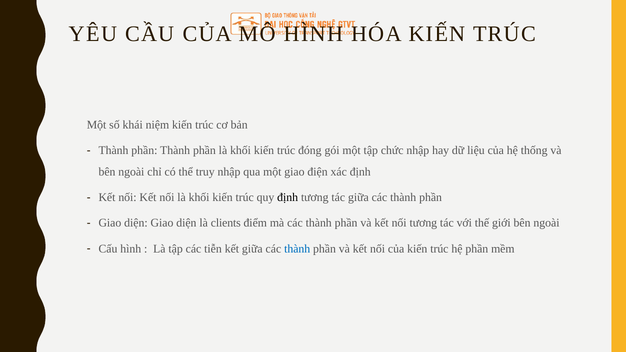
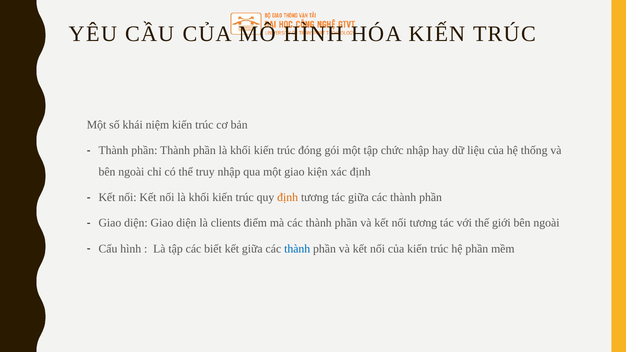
điện: điện -> kiện (318, 172)
định colour: black -> orange (288, 197)
tiễn: tiễn -> biết (213, 249)
